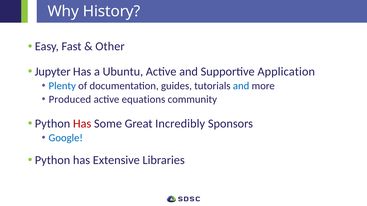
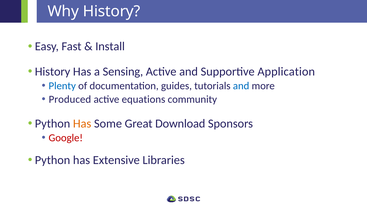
Other: Other -> Install (110, 47)
Jupyter: Jupyter -> History (53, 72)
Ubuntu: Ubuntu -> Sensing (123, 72)
Has colour: red -> orange (82, 124)
Incredibly: Incredibly -> Download (180, 124)
Google colour: blue -> red (66, 138)
